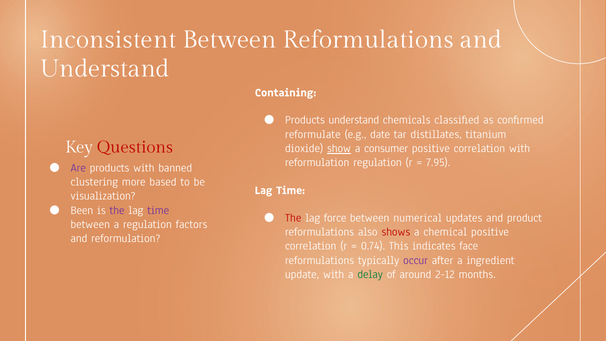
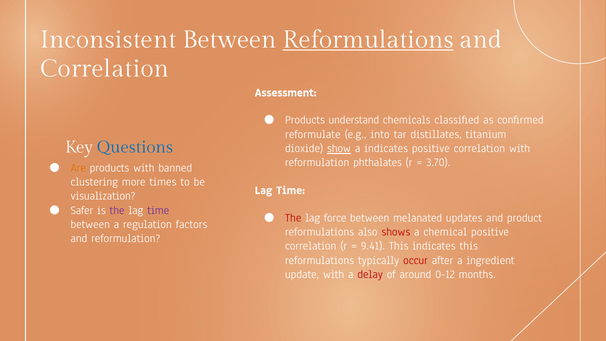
Reformulations underline: none -> present (368, 39)
Understand: Understand -> Correlation (105, 69)
Containing: Containing -> Assessment (286, 92)
date: date -> into (380, 134)
Questions colour: red -> blue (135, 147)
a consumer: consumer -> indicates (386, 148)
reformulation regulation: regulation -> phthalates (378, 162)
7.95: 7.95 -> 3.70 (438, 162)
Are colour: purple -> orange (78, 168)
based: based -> times (163, 182)
Been: Been -> Safer (82, 210)
numerical: numerical -> melanated (418, 218)
0.74: 0.74 -> 9.41 (373, 246)
indicates face: face -> this (469, 246)
occur colour: purple -> red (416, 260)
delay colour: green -> red (370, 274)
2-12: 2-12 -> 0-12 (445, 274)
